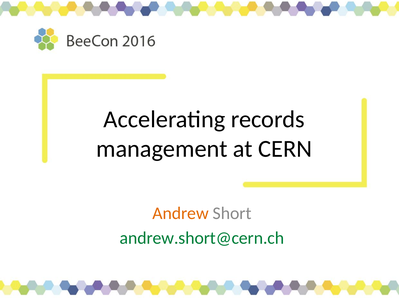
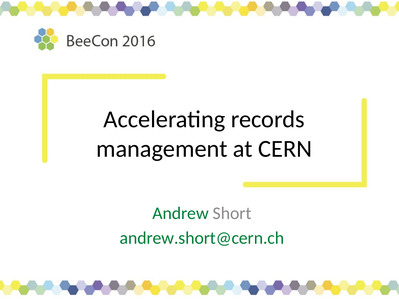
Andrew colour: orange -> green (181, 213)
